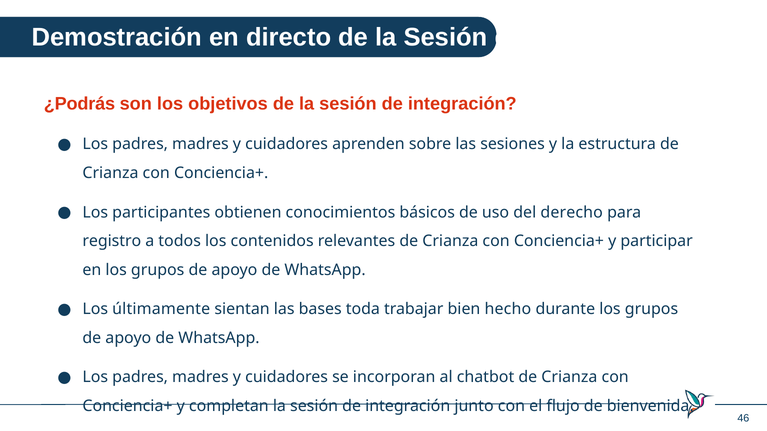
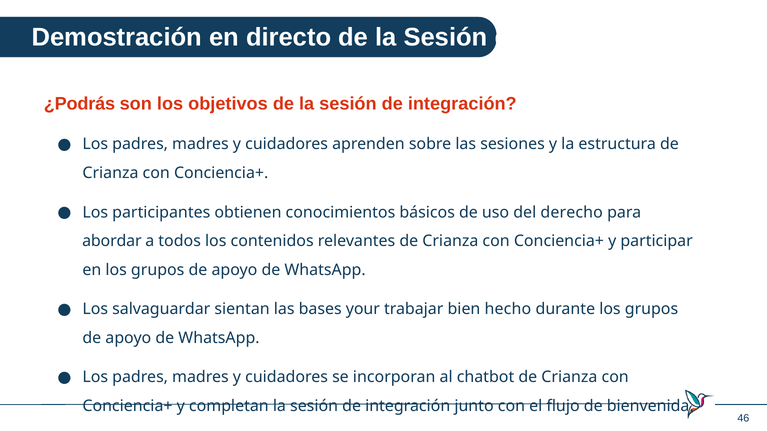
registro: registro -> abordar (112, 241)
últimamente: últimamente -> salvaguardar (161, 309)
toda: toda -> your (363, 309)
